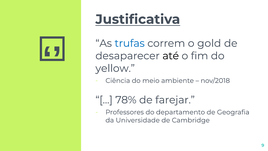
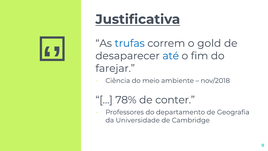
até colour: black -> blue (171, 56)
yellow: yellow -> farejar (115, 68)
farejar: farejar -> conter (175, 100)
